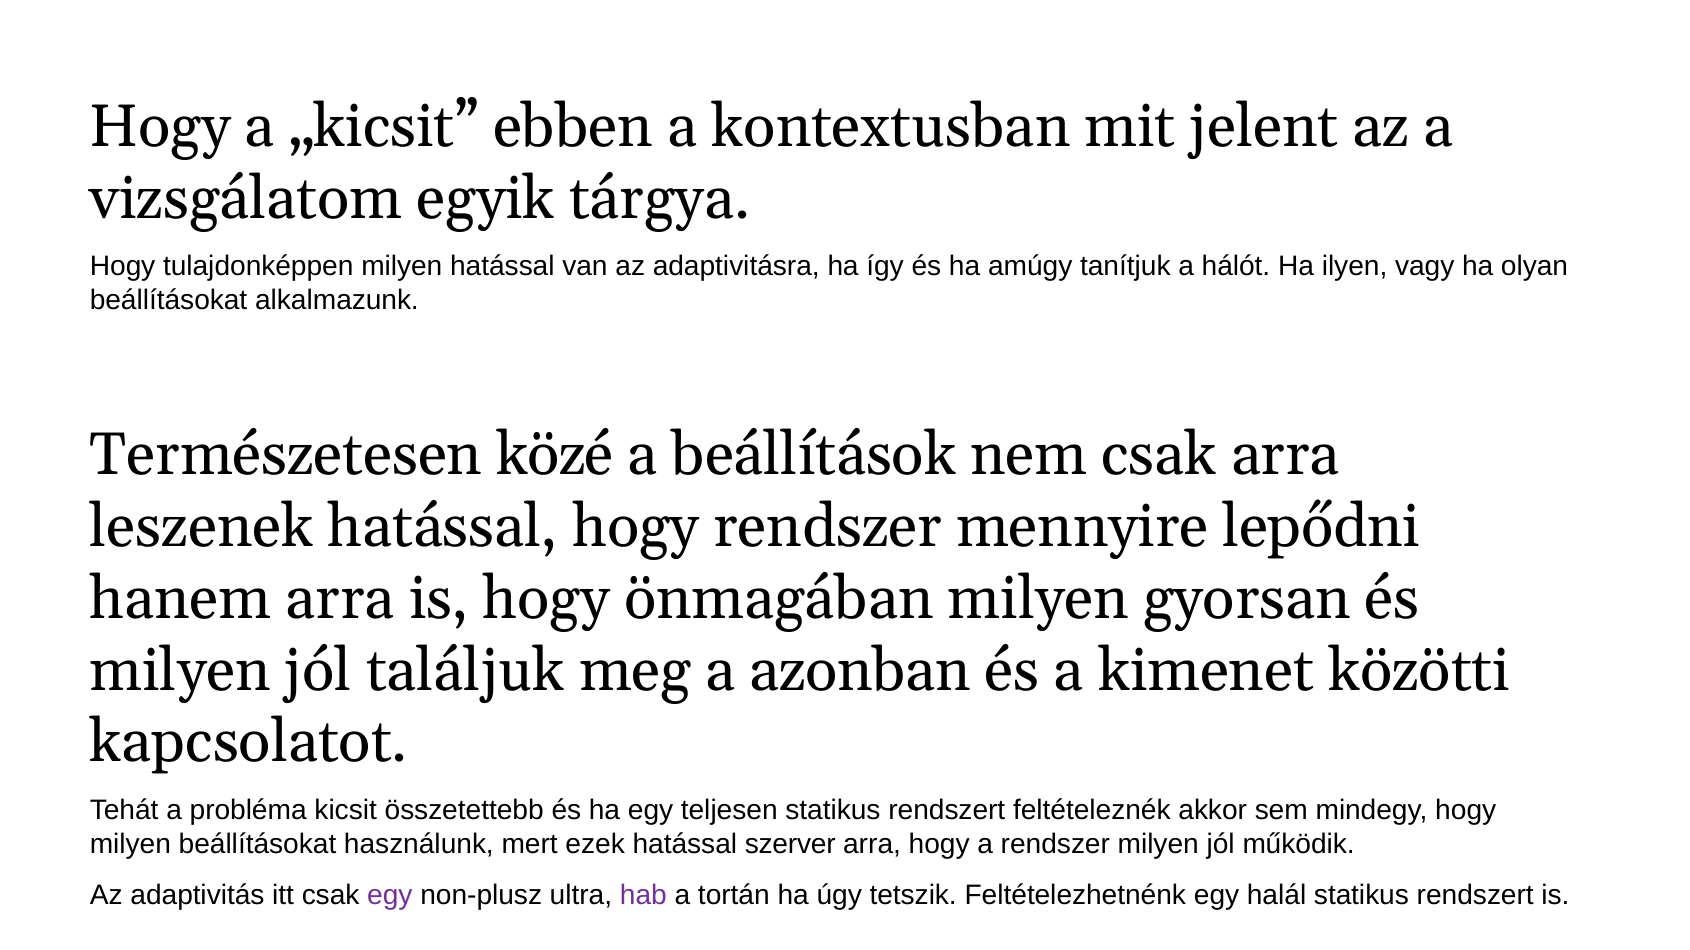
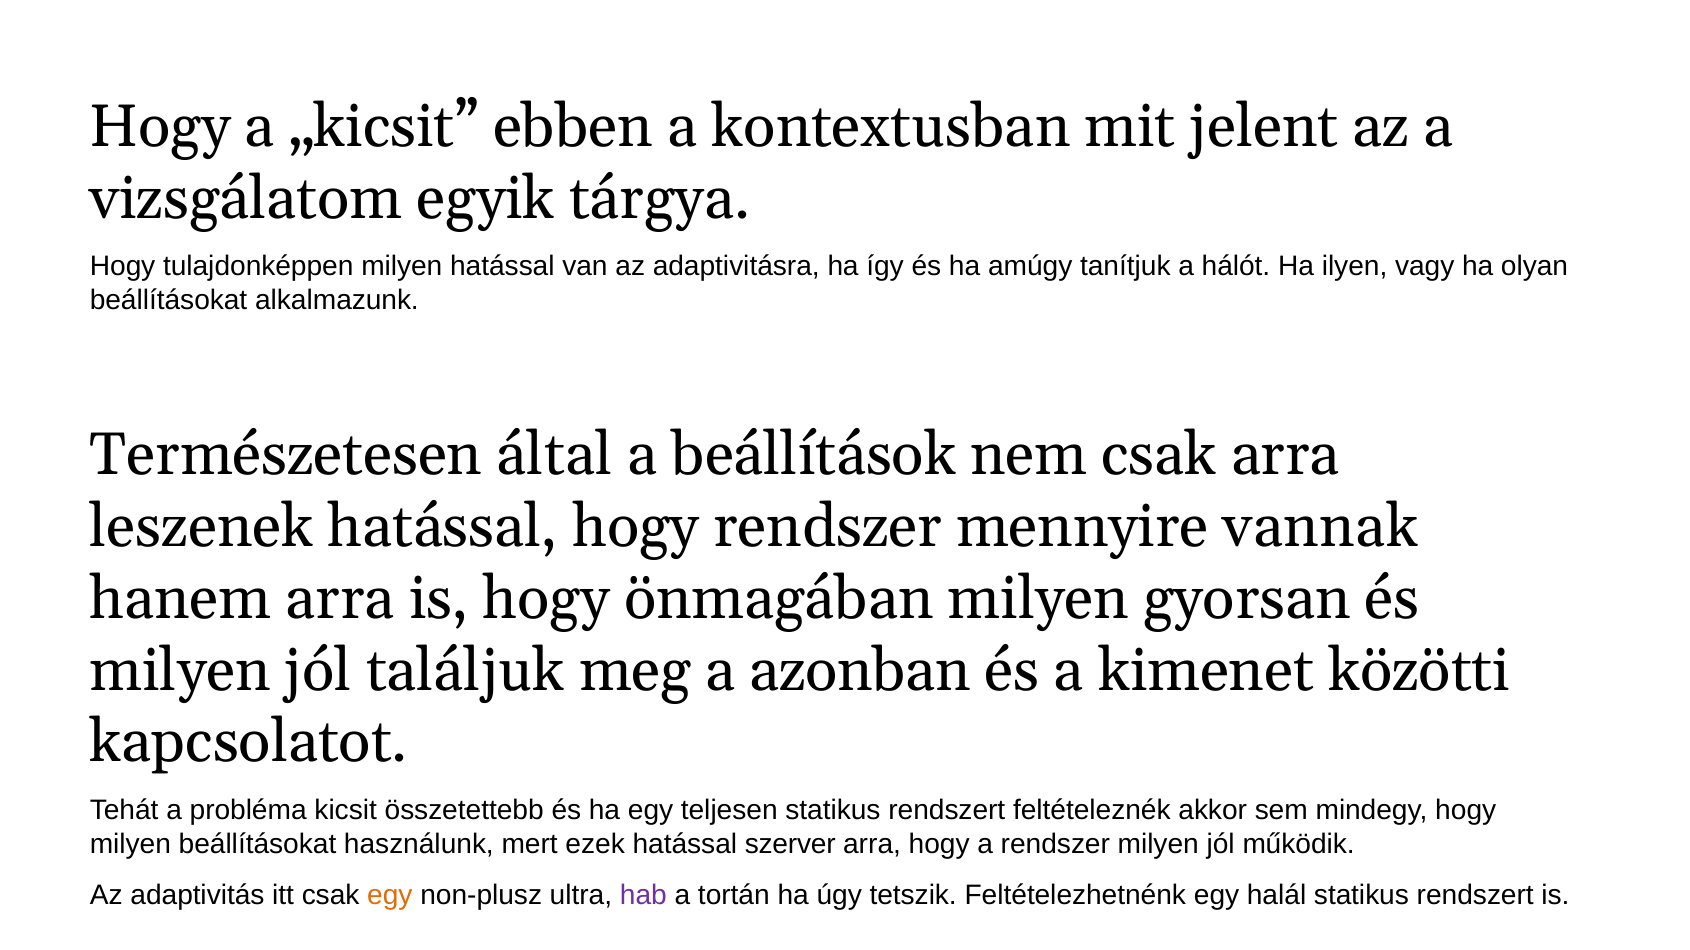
közé: közé -> által (555, 456)
lepődni: lepődni -> vannak (1321, 527)
egy colour: purple -> orange (390, 896)
